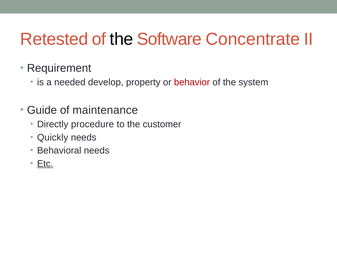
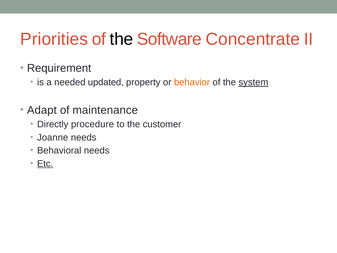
Retested: Retested -> Priorities (54, 39)
develop: develop -> updated (106, 82)
behavior colour: red -> orange (192, 82)
system underline: none -> present (253, 82)
Guide: Guide -> Adapt (42, 110)
Quickly: Quickly -> Joanne (53, 137)
